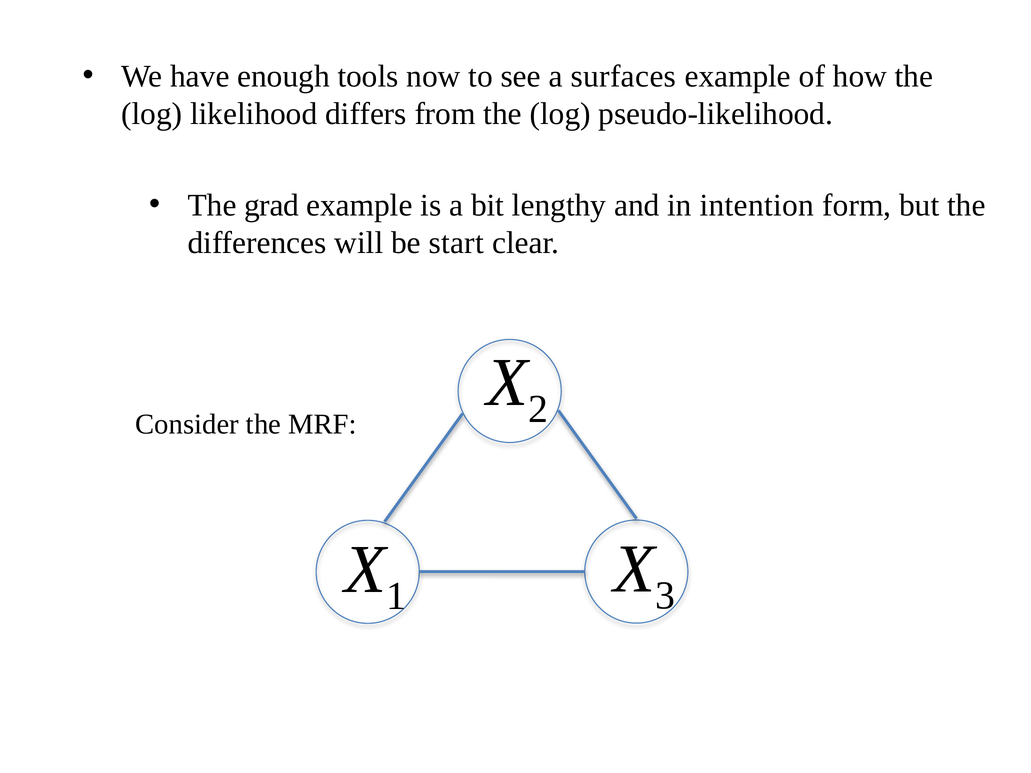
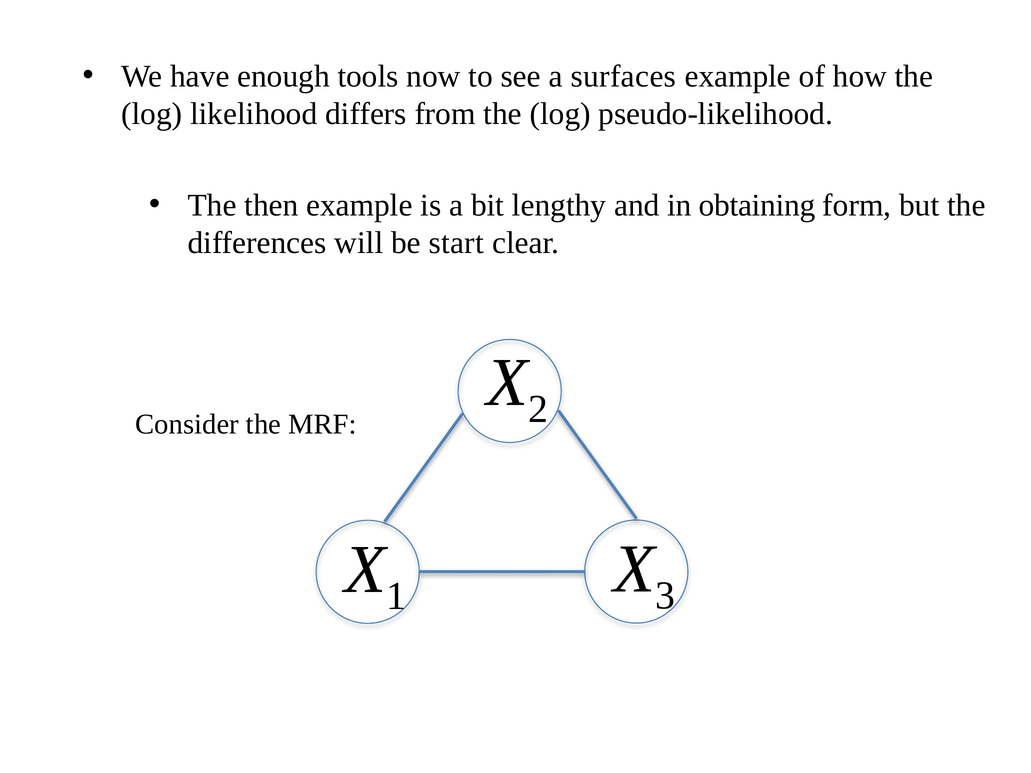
grad: grad -> then (271, 205)
intention: intention -> obtaining (757, 205)
